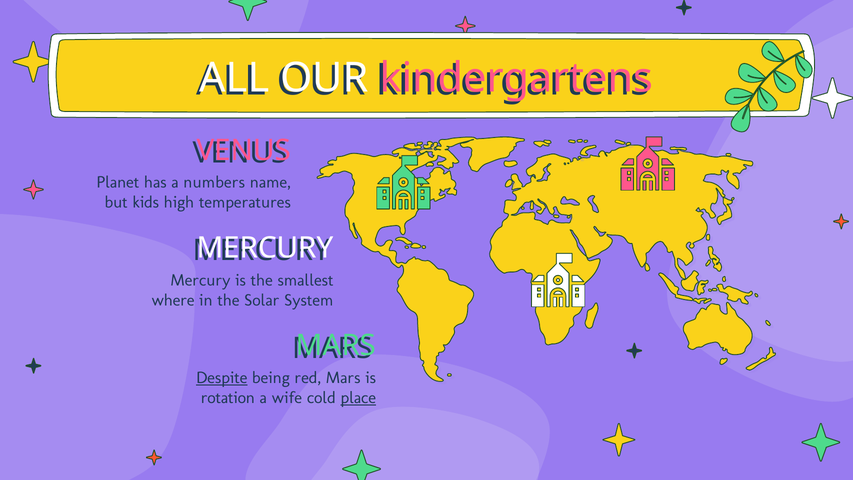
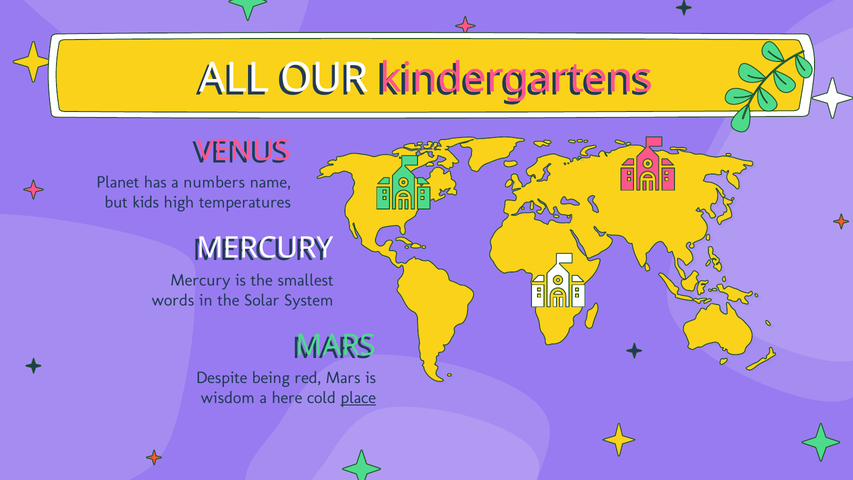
where: where -> words (173, 300)
Despite underline: present -> none (222, 378)
rotation: rotation -> wisdom (228, 398)
wife: wife -> here (287, 398)
